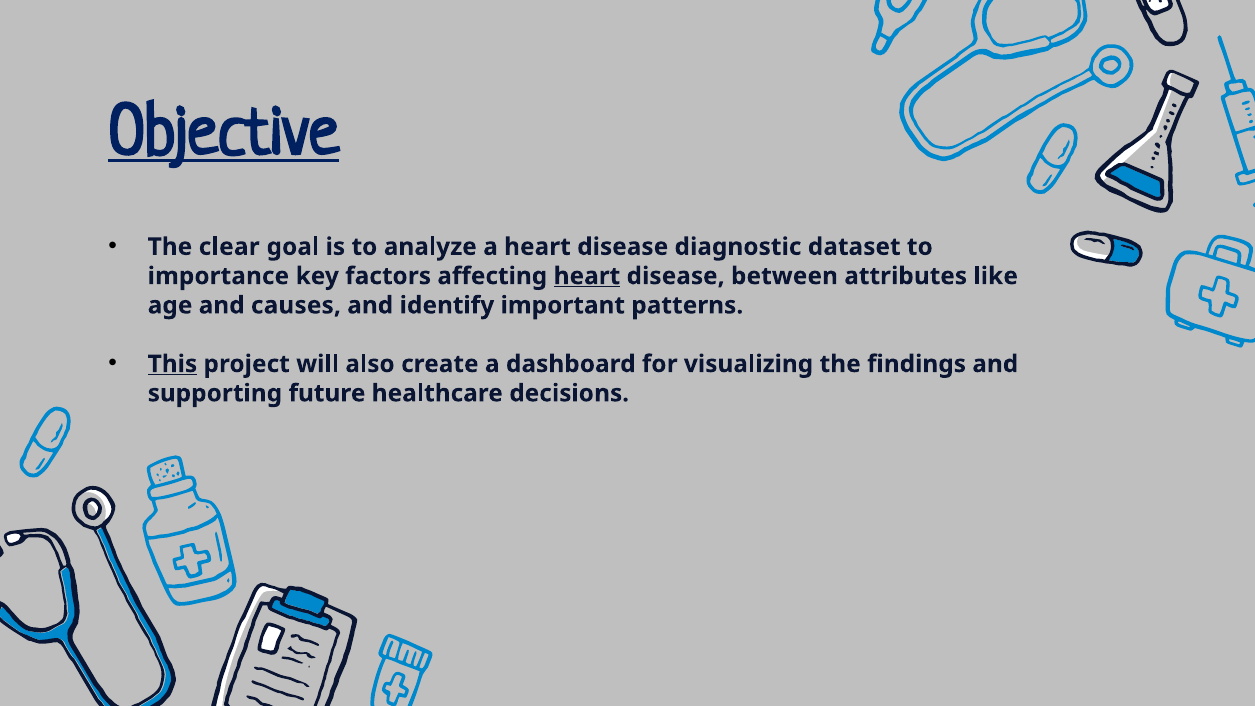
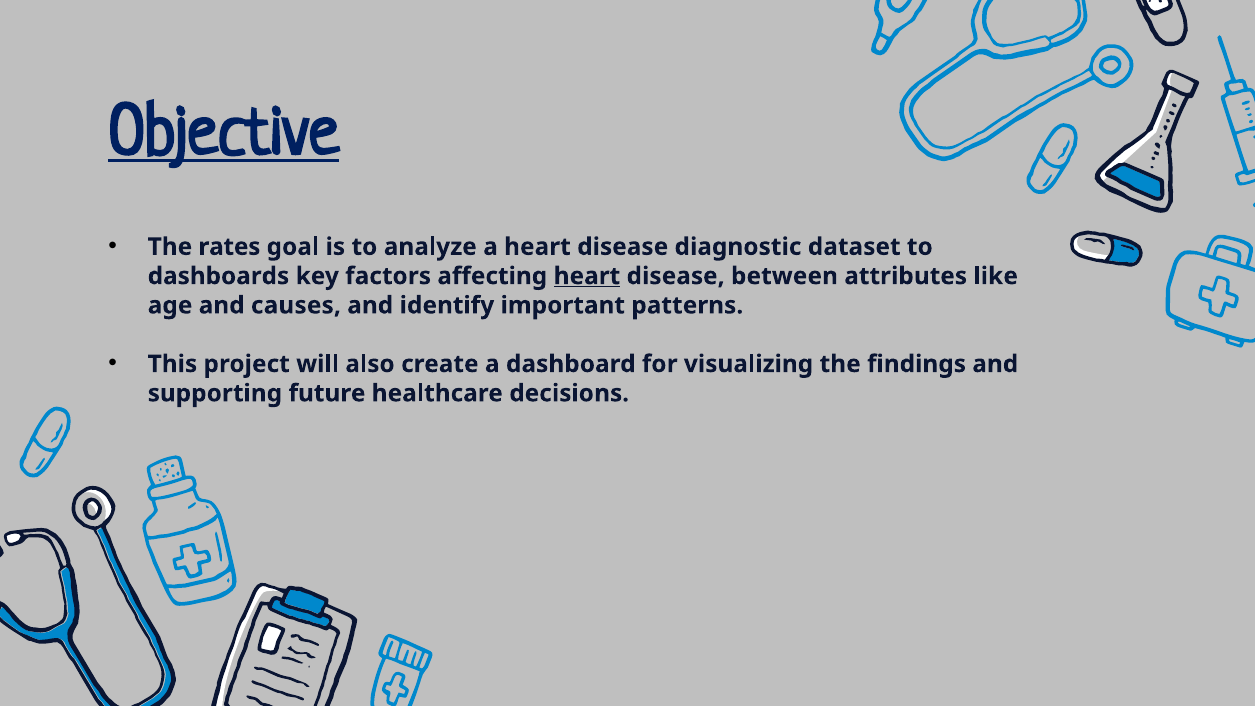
clear: clear -> rates (229, 247)
importance: importance -> dashboards (218, 276)
This underline: present -> none (172, 364)
